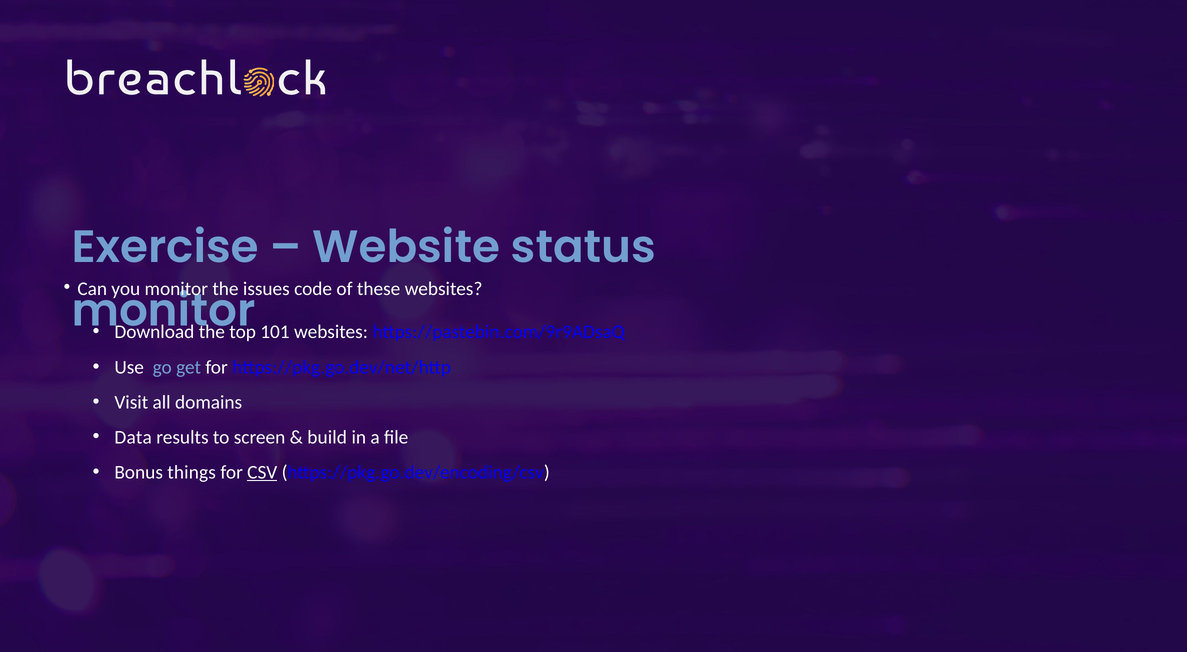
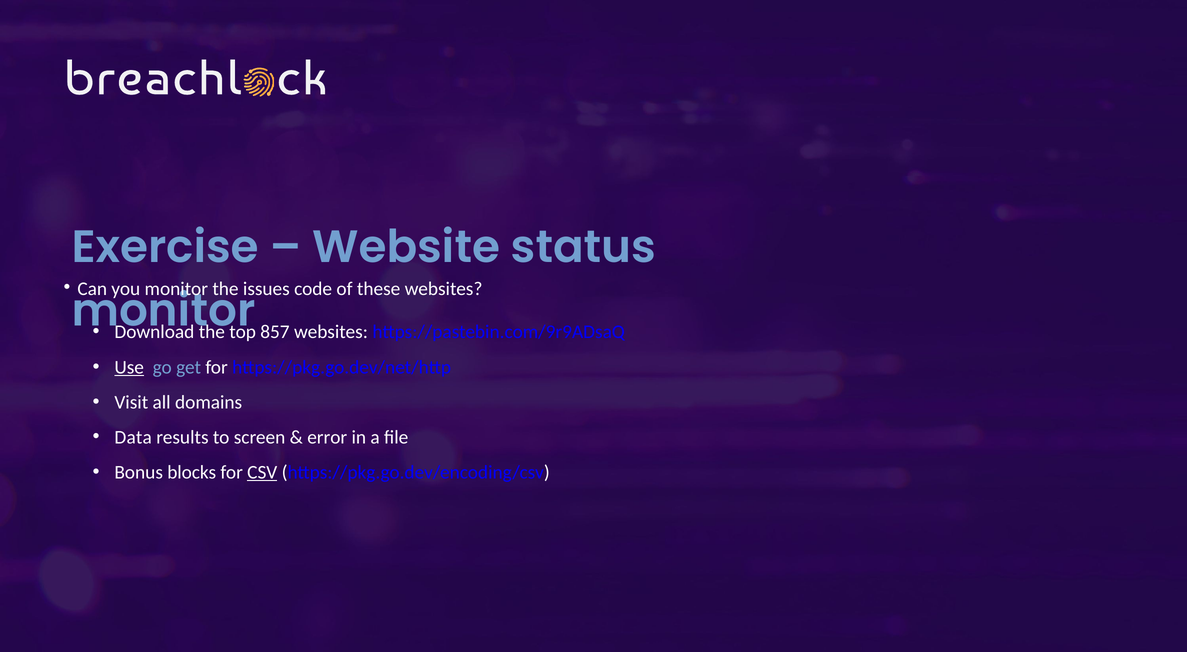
101: 101 -> 857 (275, 332)
Use underline: none -> present (129, 367)
build: build -> error (327, 437)
things: things -> blocks (192, 472)
